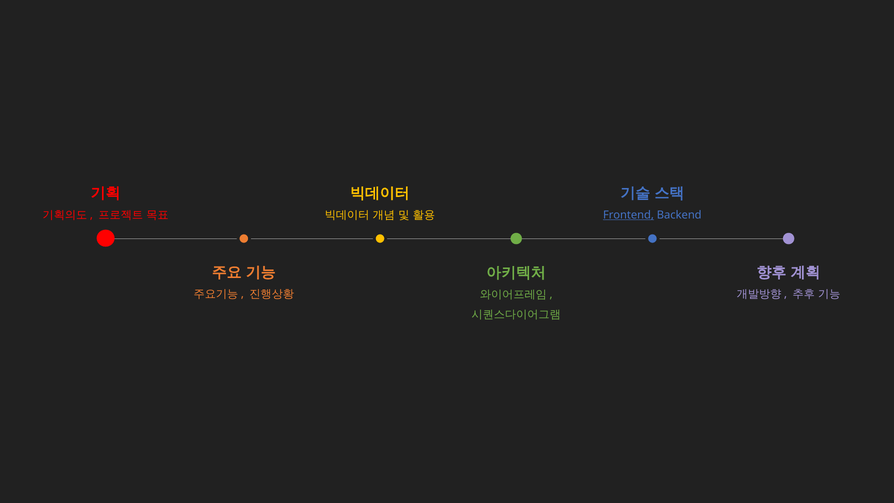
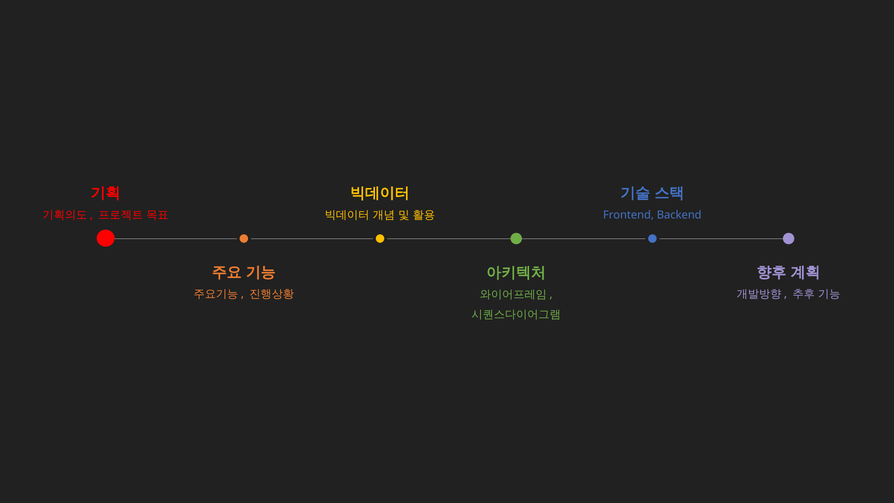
Frontend underline: present -> none (628, 215)
